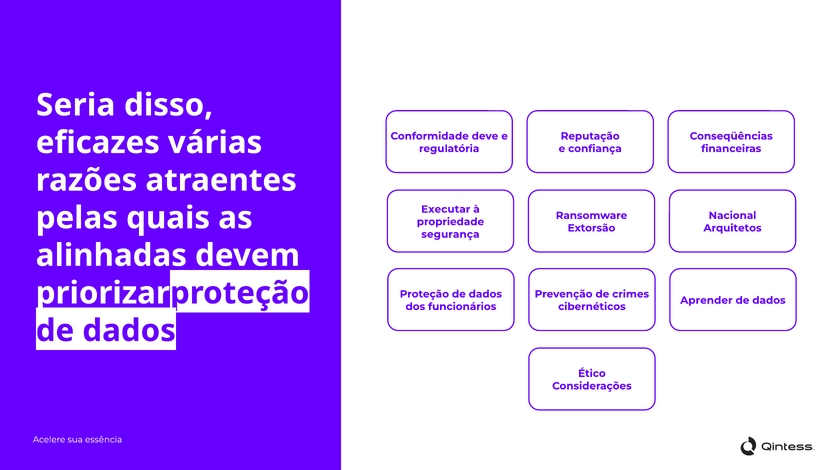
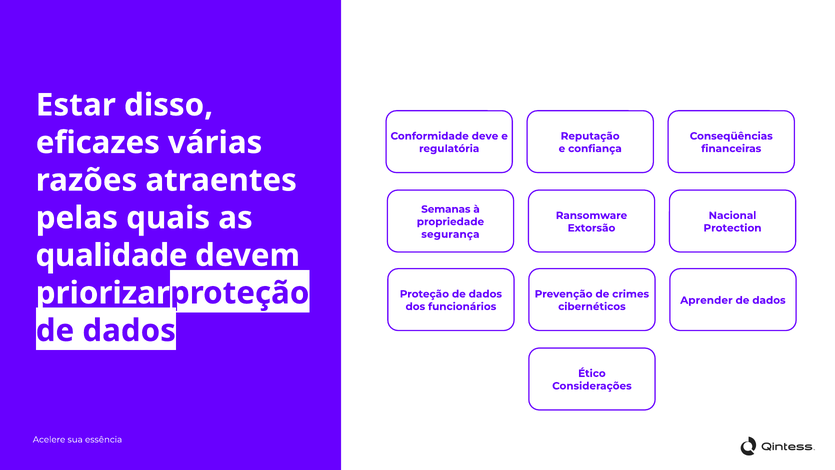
Seria: Seria -> Estar (76, 105)
Executar: Executar -> Semanas (446, 209)
Arquitetos: Arquitetos -> Protection (733, 228)
alinhadas: alinhadas -> qualidade (112, 255)
